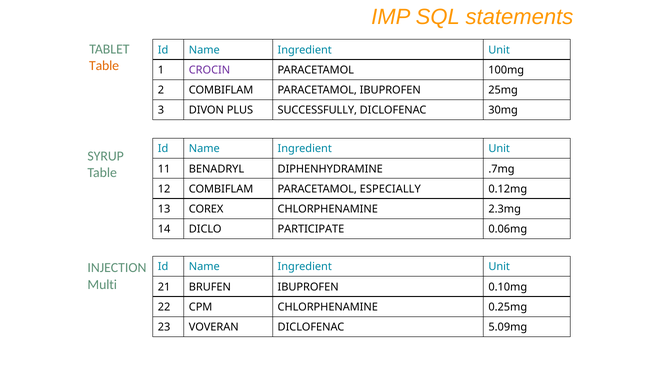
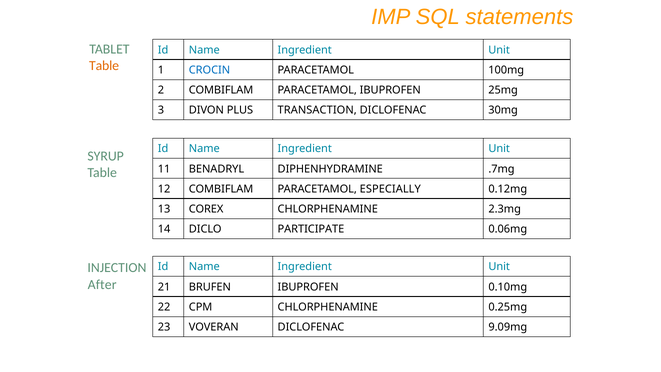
CROCIN colour: purple -> blue (209, 70)
SUCCESSFULLY: SUCCESSFULLY -> TRANSACTION (317, 110)
Multi: Multi -> After (102, 284)
5.09mg: 5.09mg -> 9.09mg (508, 327)
